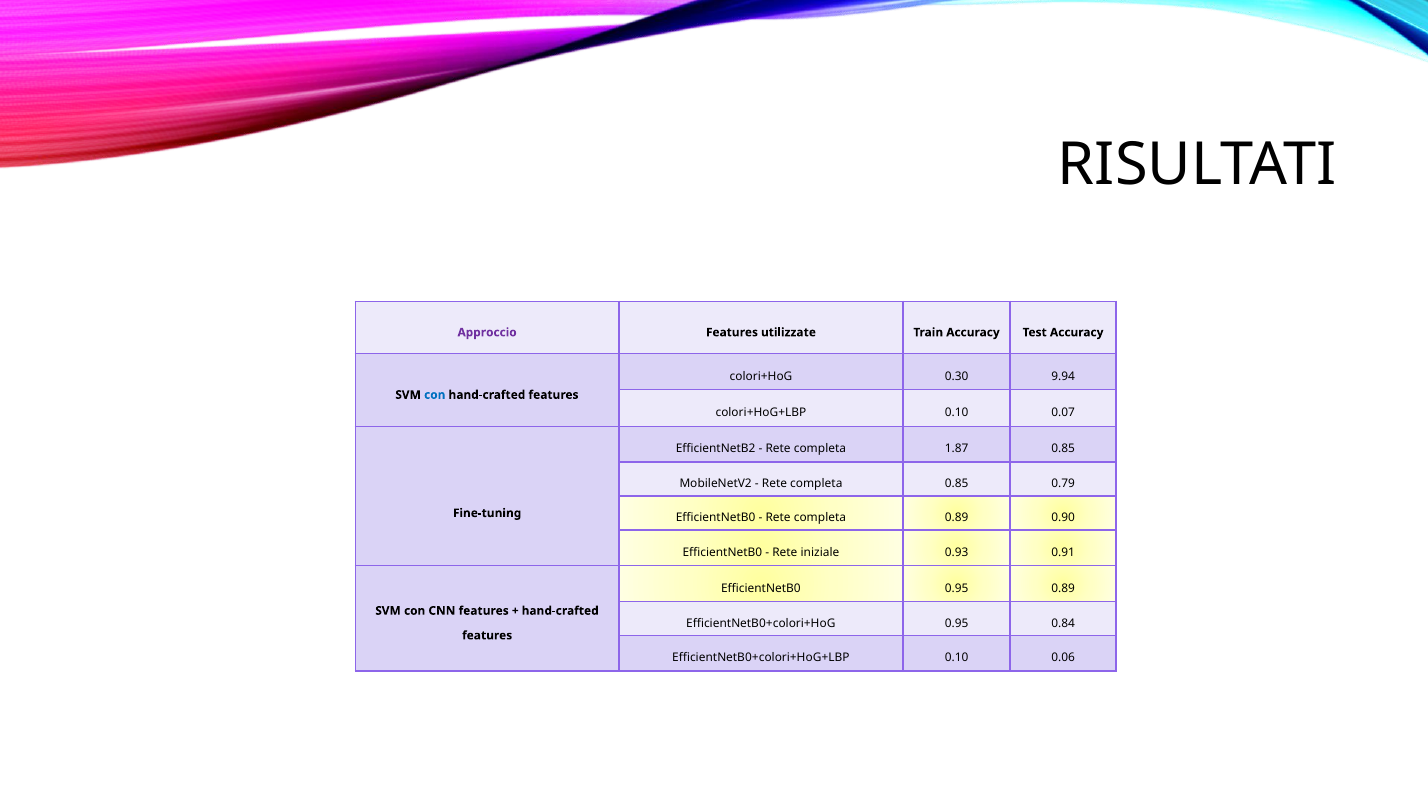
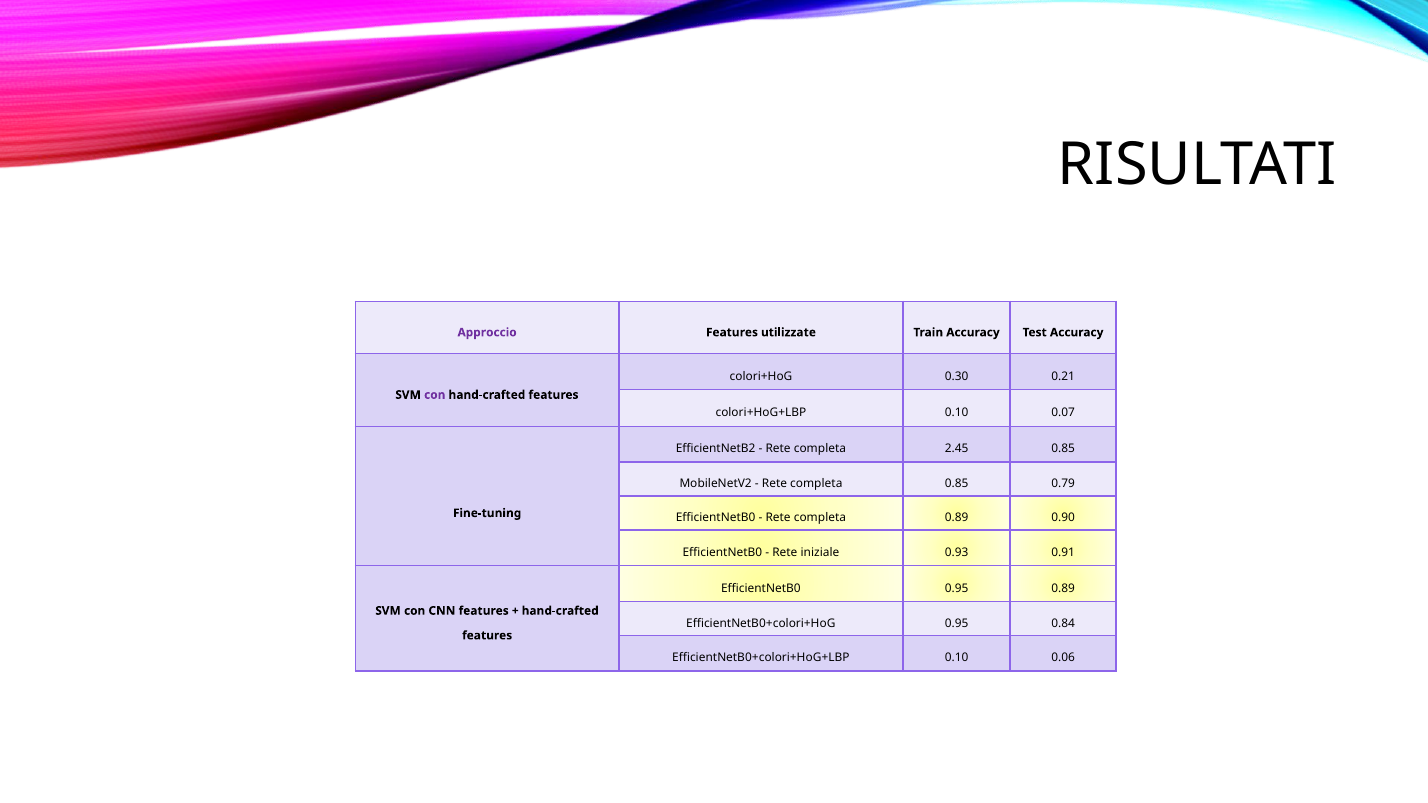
9.94: 9.94 -> 0.21 (1063, 377)
con colour: blue -> purple (435, 395)
1.87: 1.87 -> 2.45 (957, 449)
